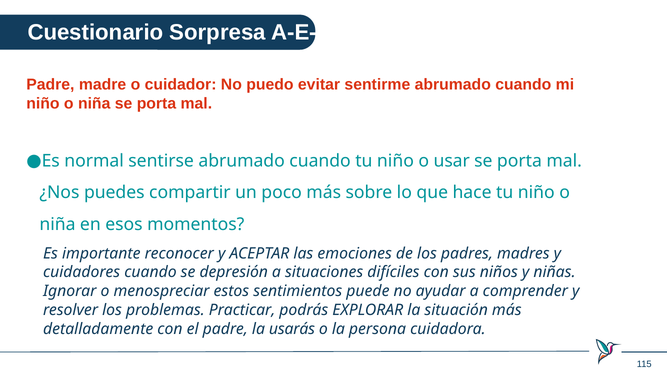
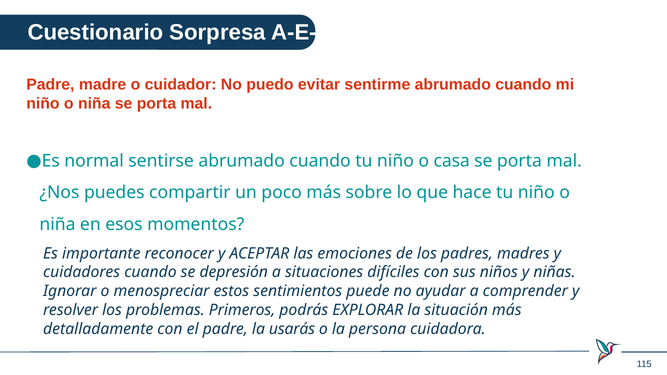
usar: usar -> casa (452, 161)
Practicar: Practicar -> Primeros (242, 310)
